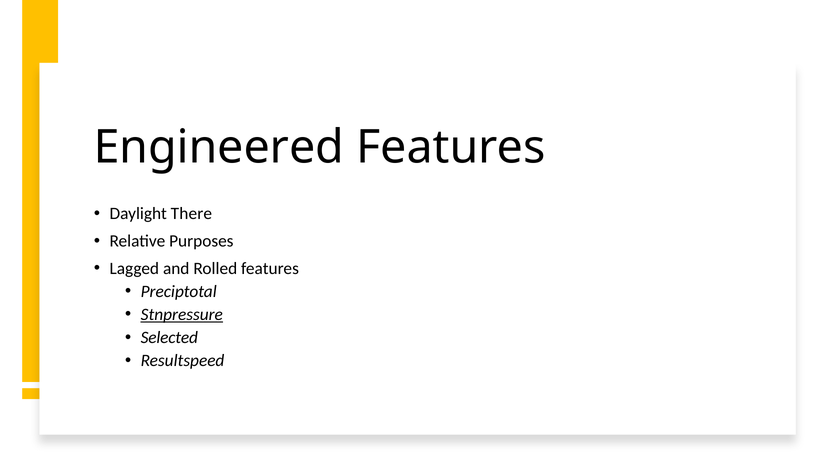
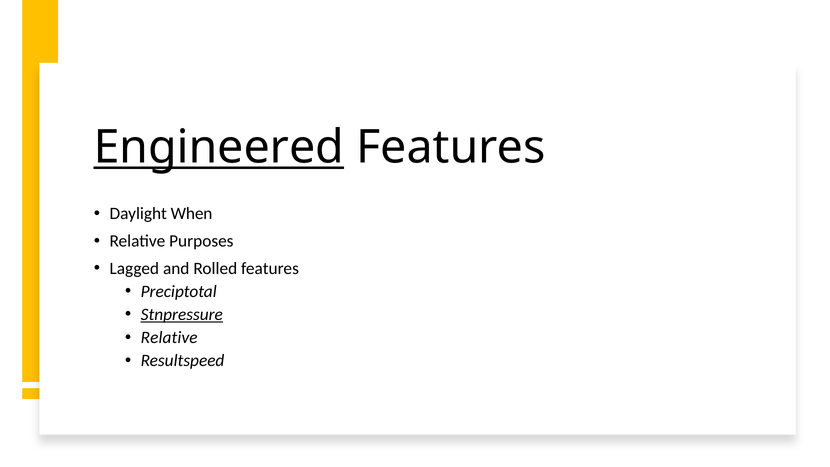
Engineered underline: none -> present (219, 148)
There: There -> When (192, 214)
Selected: Selected -> Relative (169, 337)
